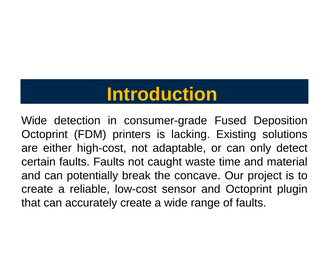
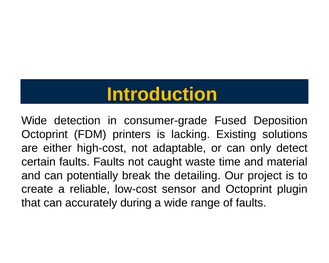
concave: concave -> detailing (197, 176)
accurately create: create -> during (136, 203)
